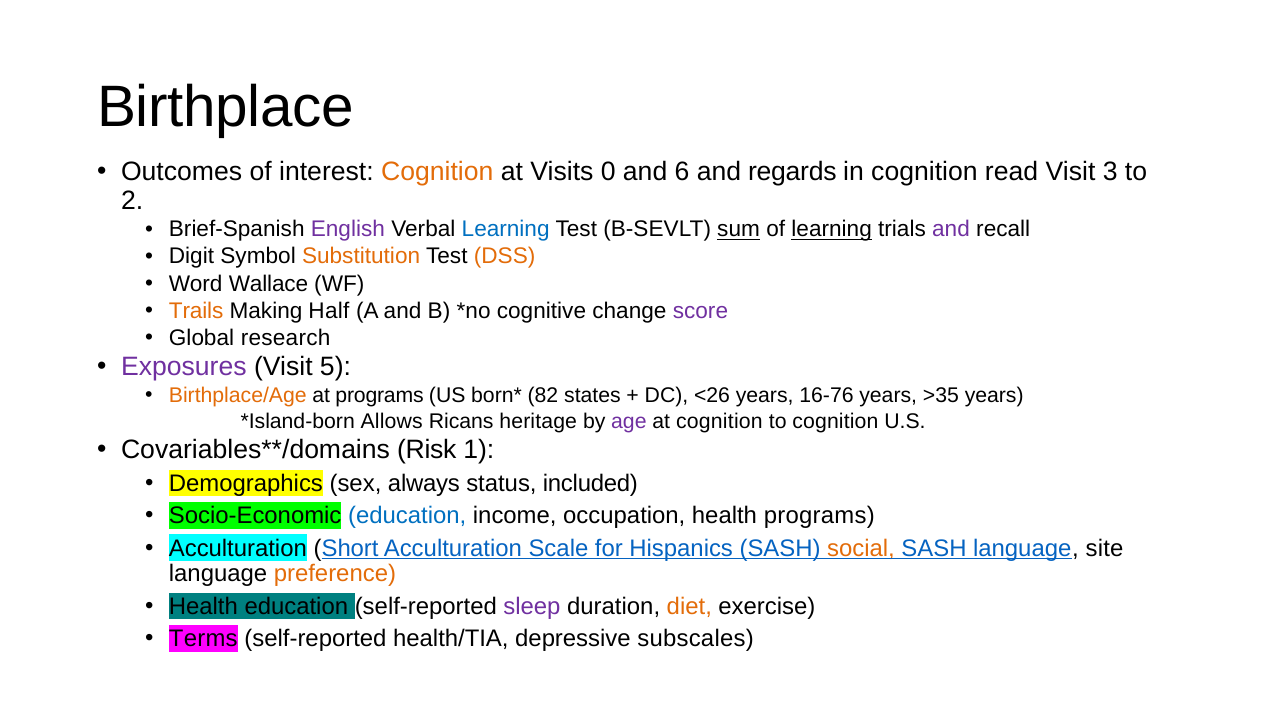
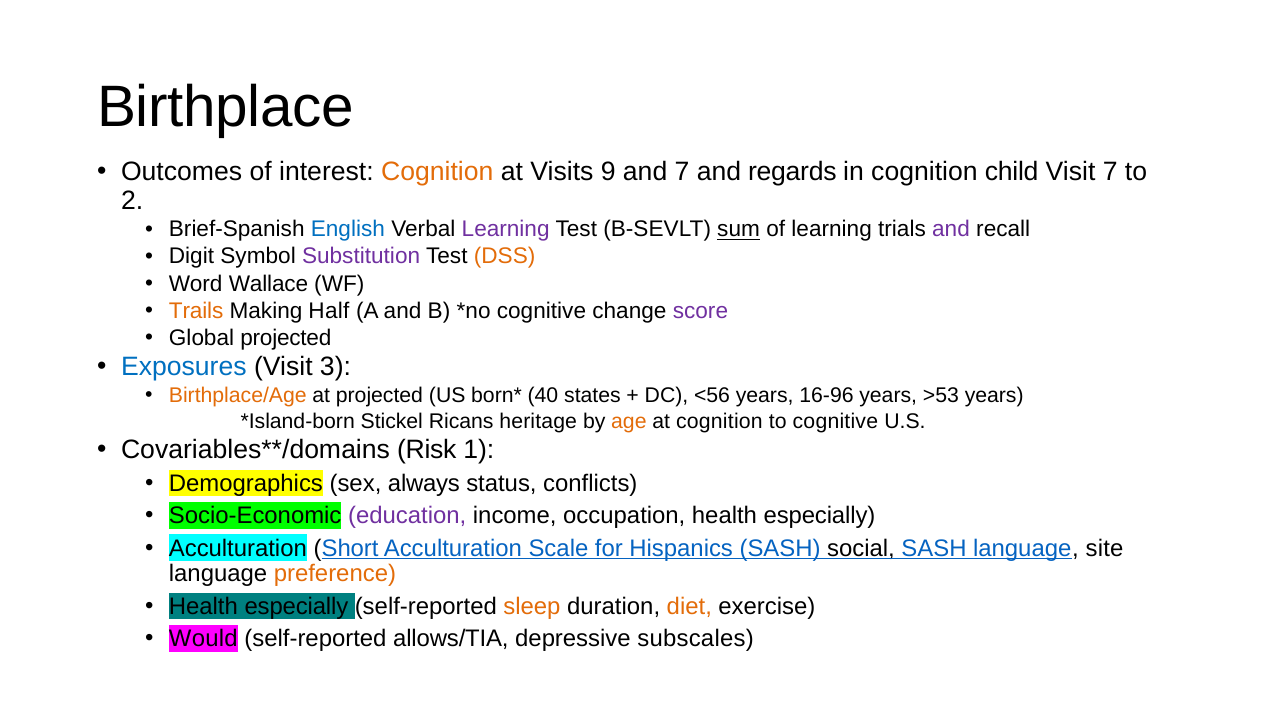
0: 0 -> 9 (608, 172)
and 6: 6 -> 7 (682, 172)
read: read -> child (1012, 172)
Visit 3: 3 -> 7 (1110, 172)
English colour: purple -> blue (348, 230)
Learning colour: blue -> purple (506, 230)
learning underline: present -> none (832, 230)
Substitution colour: orange -> purple (361, 257)
Global research: research -> projected (286, 338)
Exposures colour: purple -> blue (184, 367)
5: 5 -> 3 (335, 367)
at programs: programs -> projected (379, 396)
82: 82 -> 40 (543, 396)
<26: <26 -> <56 (712, 396)
16-76: 16-76 -> 16-96 (826, 396)
>35: >35 -> >53 (941, 396)
Allows: Allows -> Stickel (392, 421)
age colour: purple -> orange (629, 421)
to cognition: cognition -> cognitive (835, 421)
included: included -> conflicts (590, 483)
education colour: blue -> purple (407, 516)
occupation health programs: programs -> especially (819, 516)
social colour: orange -> black (861, 548)
education: education -> especially (296, 607)
sleep colour: purple -> orange (532, 607)
Terms: Terms -> Would (203, 639)
health/TIA: health/TIA -> allows/TIA (451, 639)
